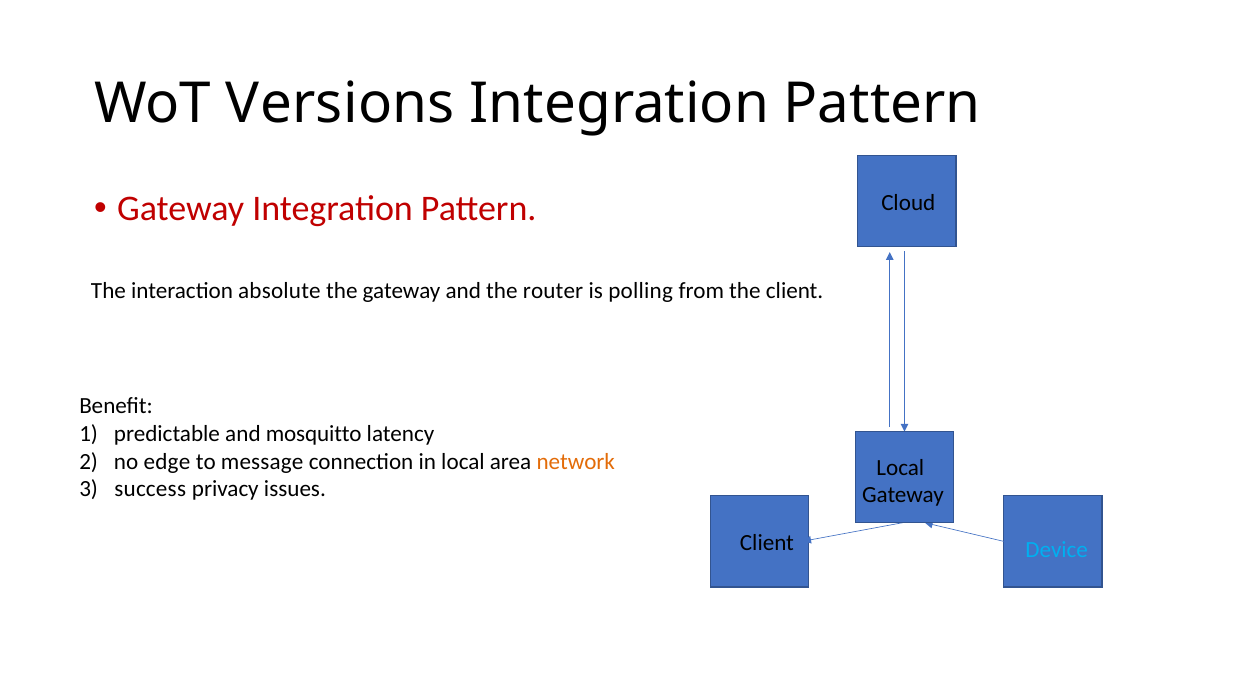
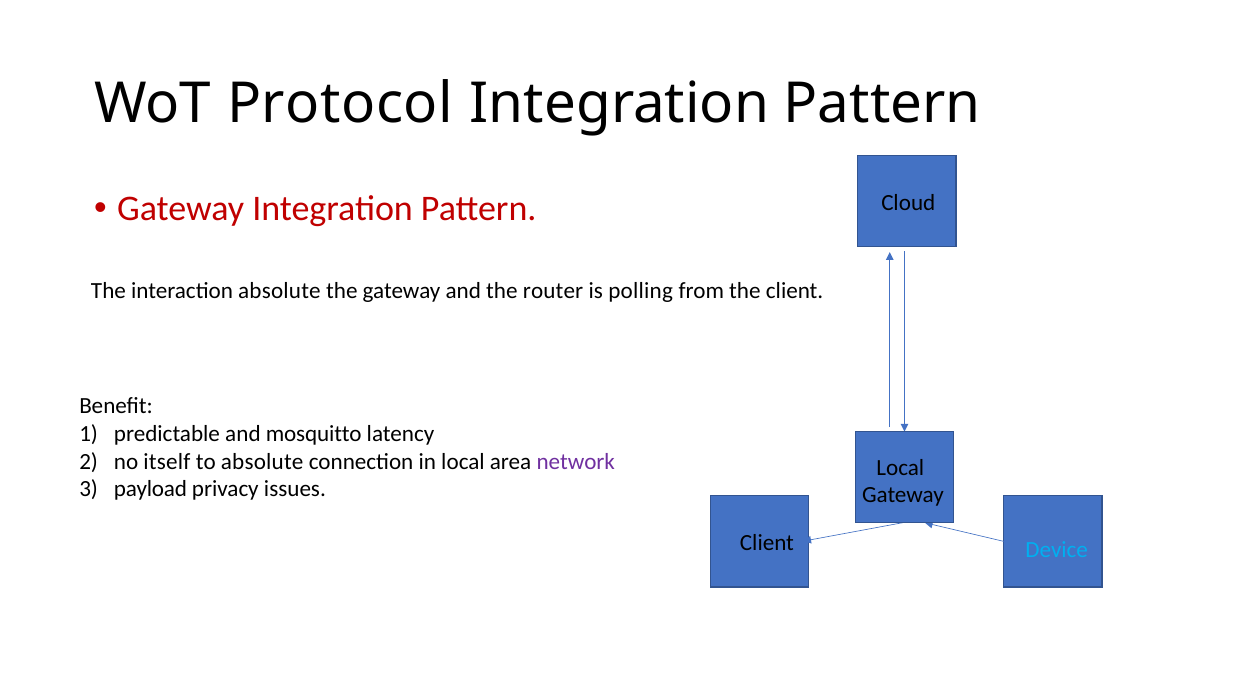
Versions: Versions -> Protocol (340, 104)
edge: edge -> itself (167, 461)
to message: message -> absolute (262, 461)
network colour: orange -> purple (576, 461)
success: success -> payload (150, 489)
